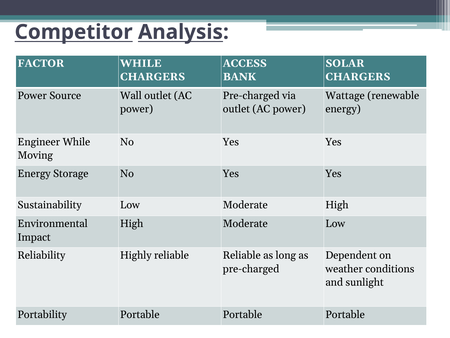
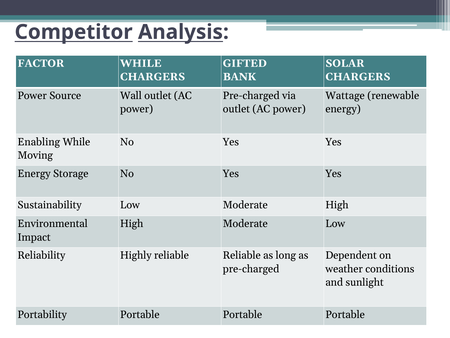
ACCESS: ACCESS -> GIFTED (245, 63)
Engineer: Engineer -> Enabling (39, 142)
